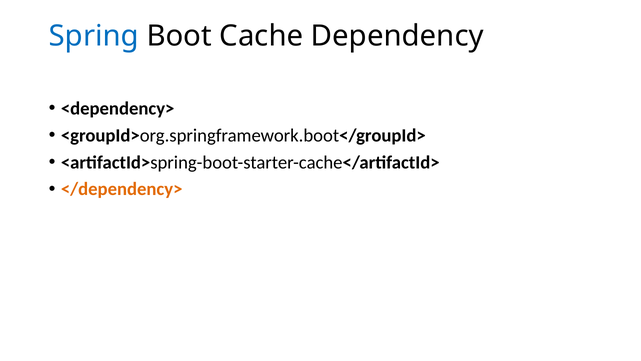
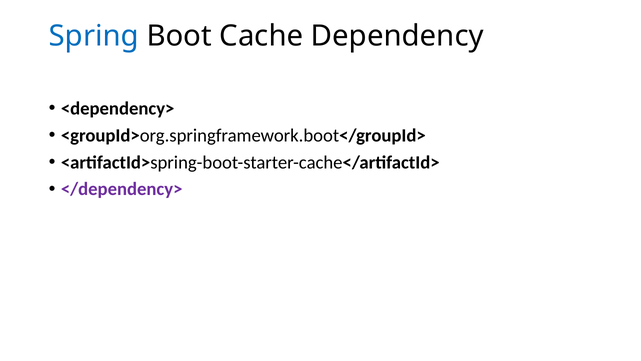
</dependency> colour: orange -> purple (122, 189)
